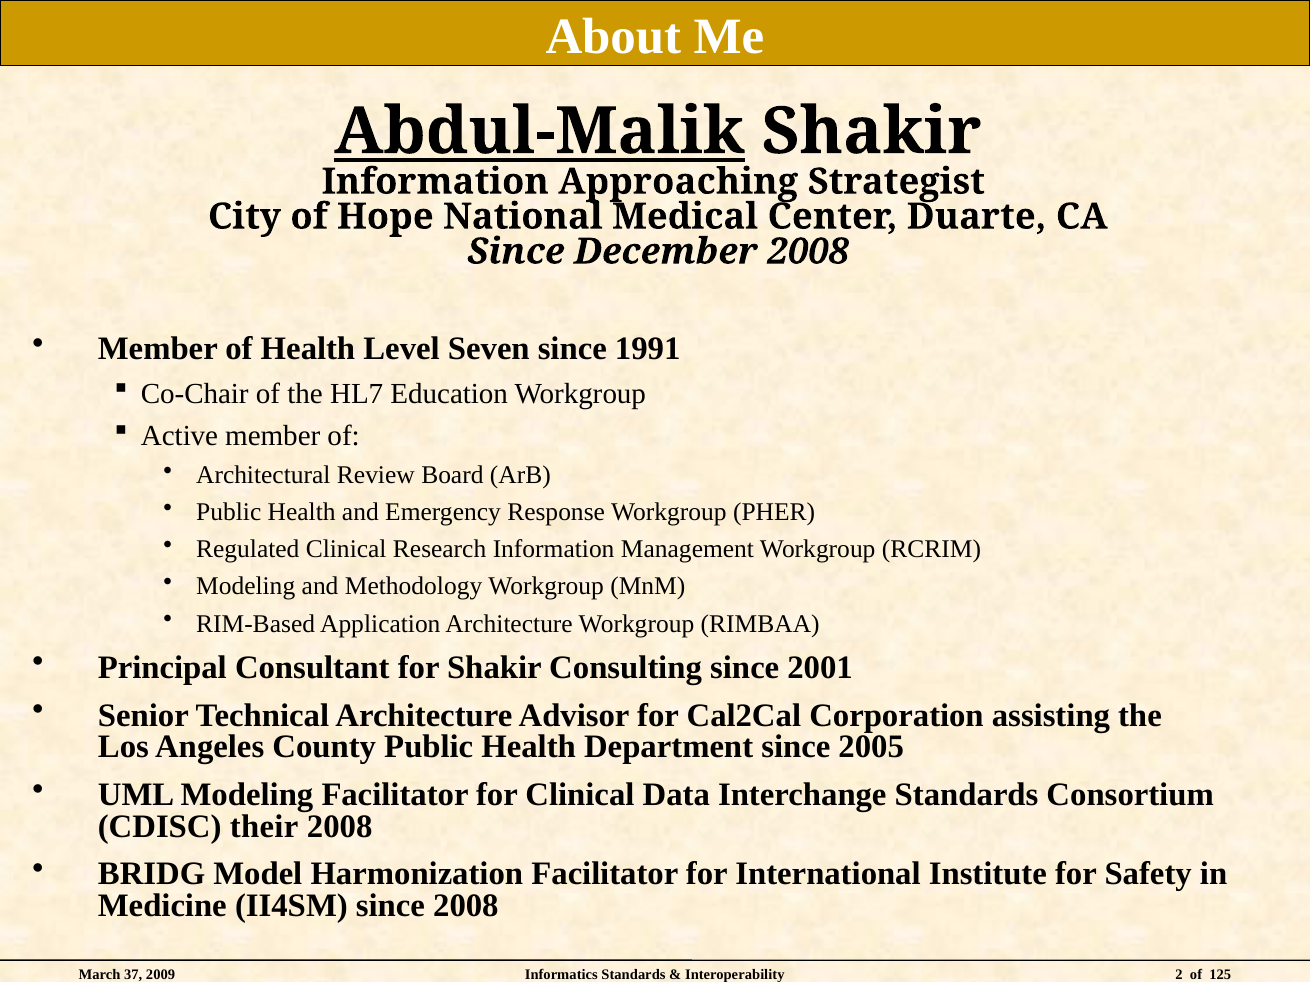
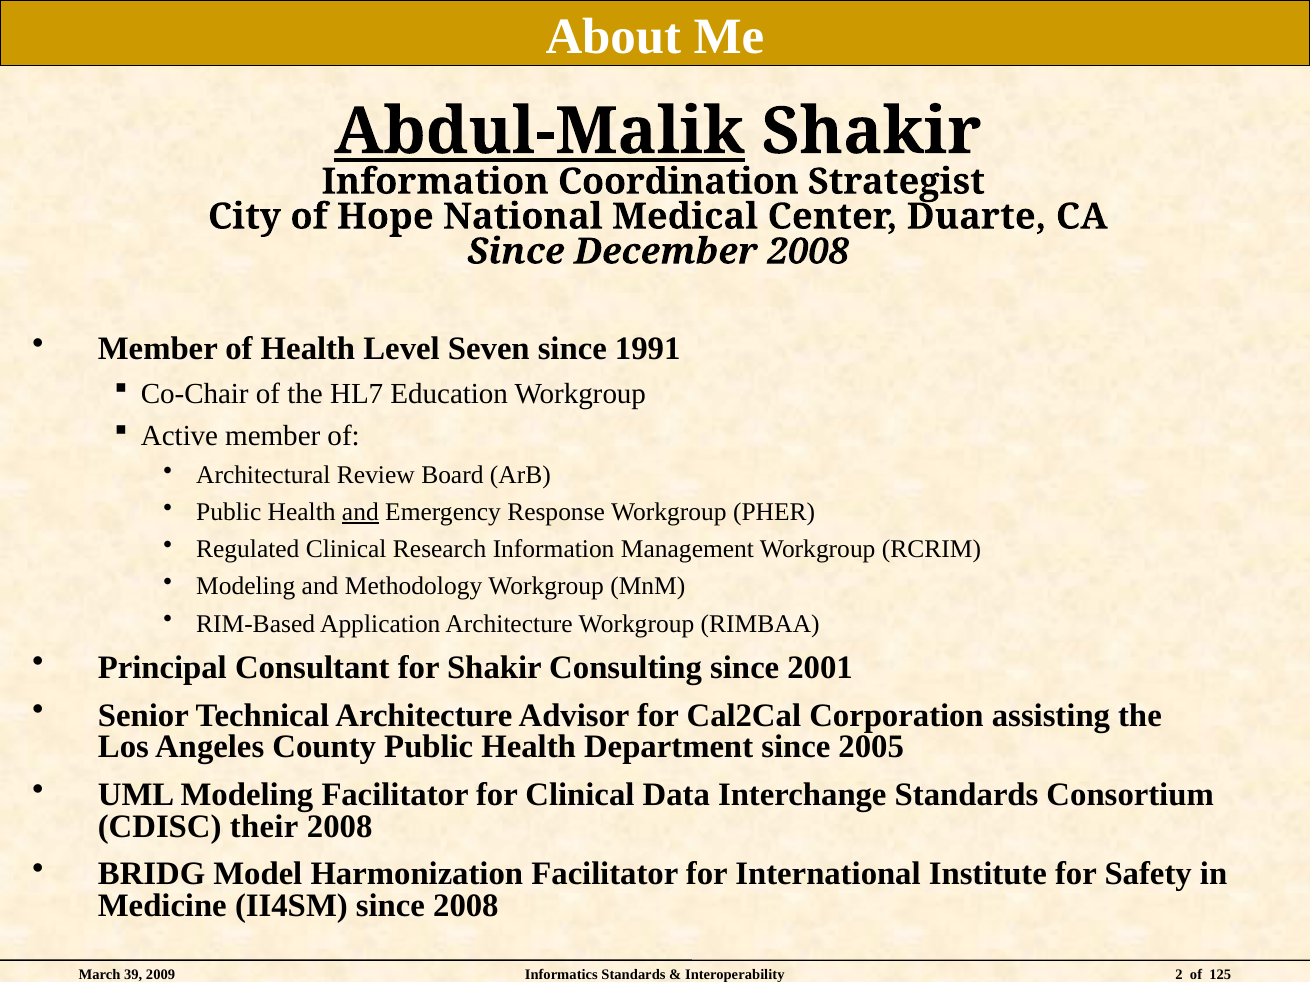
Approaching: Approaching -> Coordination (678, 182)
and underline: none -> present (360, 512)
37: 37 -> 39 (133, 975)
